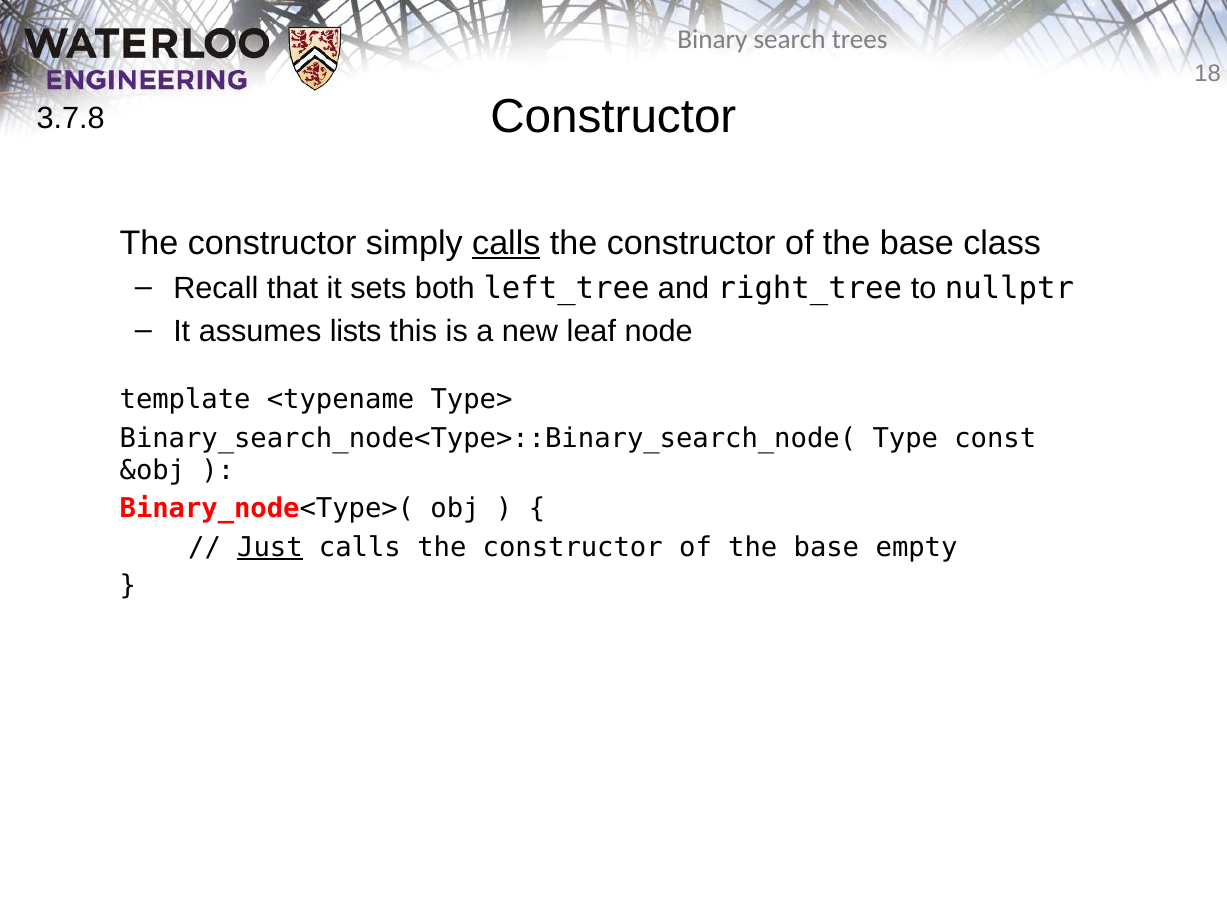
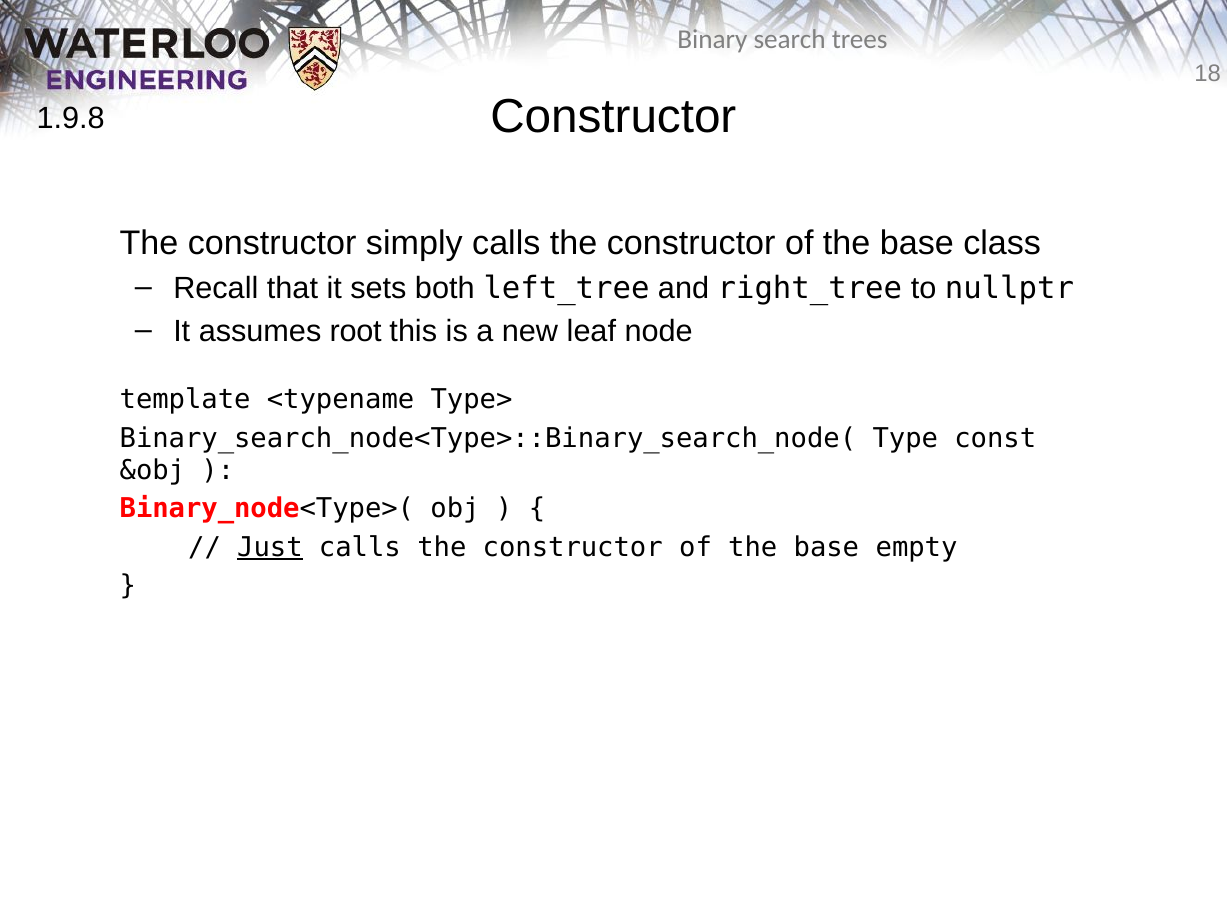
3.7.8: 3.7.8 -> 1.9.8 (71, 118)
calls underline: present -> none (506, 244)
lists: lists -> root (356, 331)
